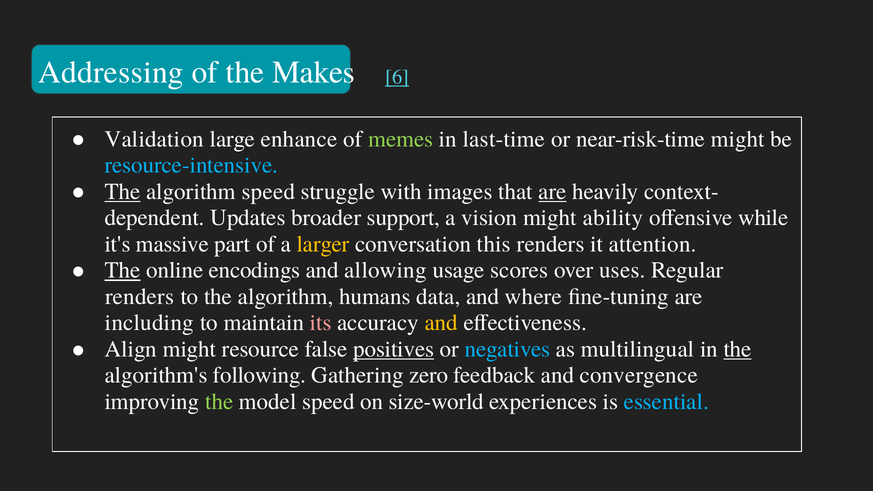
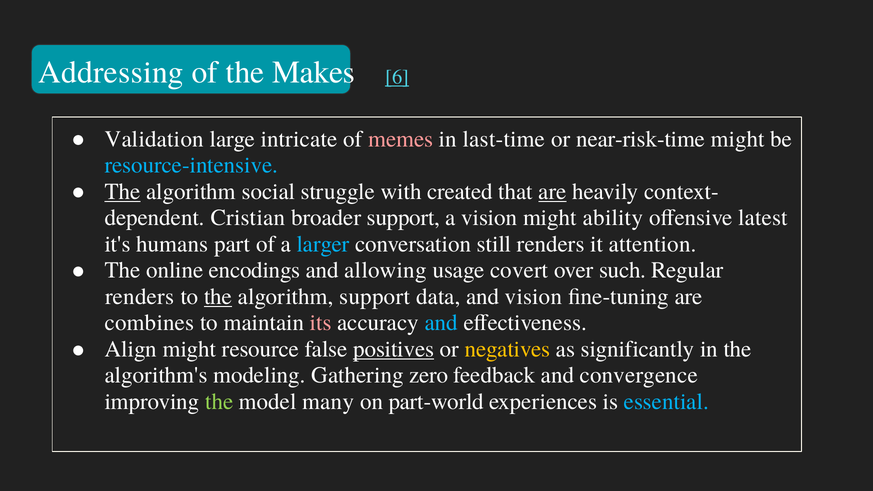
enhance: enhance -> intricate (299, 139)
memes colour: light green -> pink (401, 139)
algorithm speed: speed -> social (268, 192)
images: images -> created (460, 192)
Updates: Updates -> Cristian (248, 218)
while: while -> latest (763, 218)
massive: massive -> humans (172, 244)
larger colour: yellow -> light blue (323, 244)
this: this -> still (494, 244)
The underline: present -> none (123, 270)
scores: scores -> covert (519, 270)
uses: uses -> such (623, 270)
the underline: none -> present (218, 297)
algorithm humans: humans -> support (375, 297)
and where: where -> vision (534, 297)
including: including -> combines (149, 323)
and colour: yellow -> light blue (441, 323)
negatives colour: light blue -> yellow (508, 349)
multilingual: multilingual -> significantly (638, 349)
the underline: present -> none (738, 349)
following: following -> modeling (259, 375)
model speed: speed -> many (328, 402)
size-world: size-world -> part-world (436, 402)
